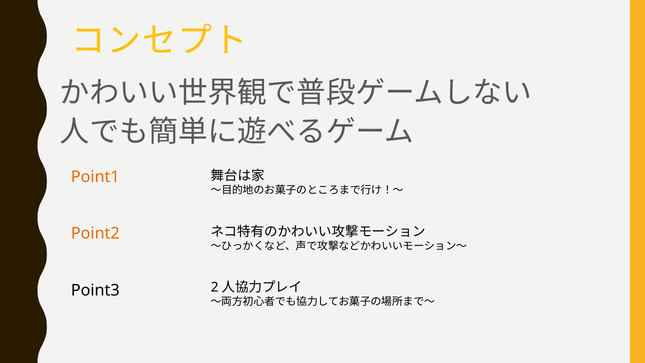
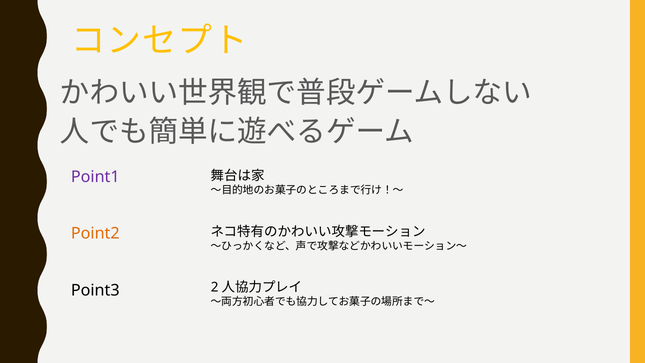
Point1 colour: orange -> purple (95, 177)
